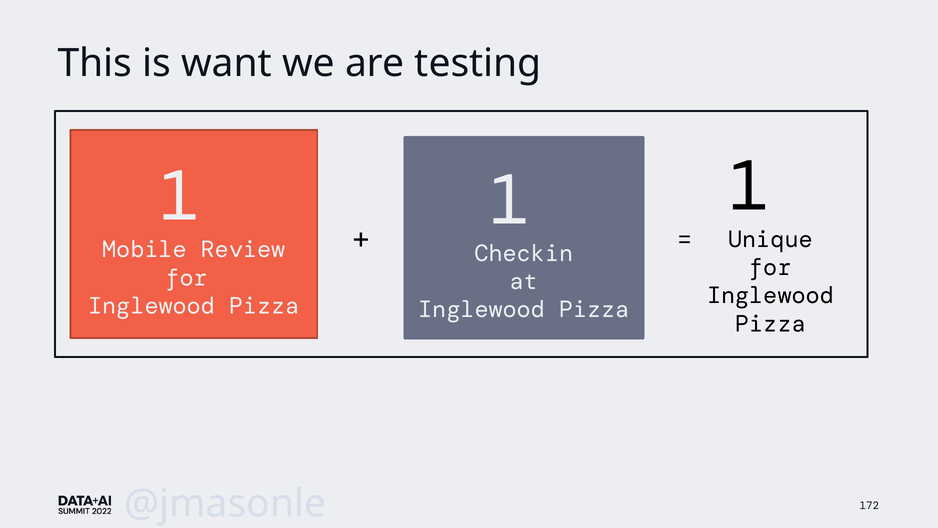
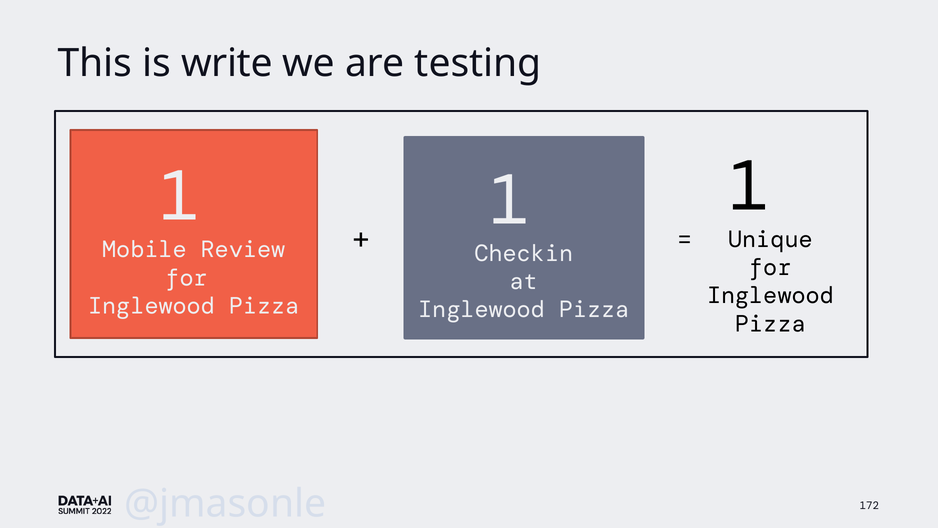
want: want -> write (227, 63)
